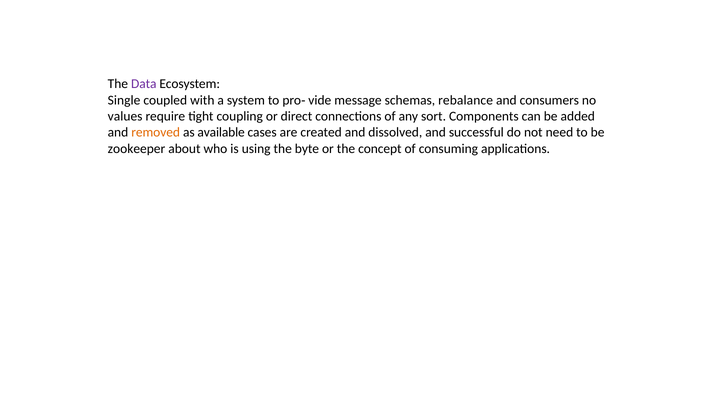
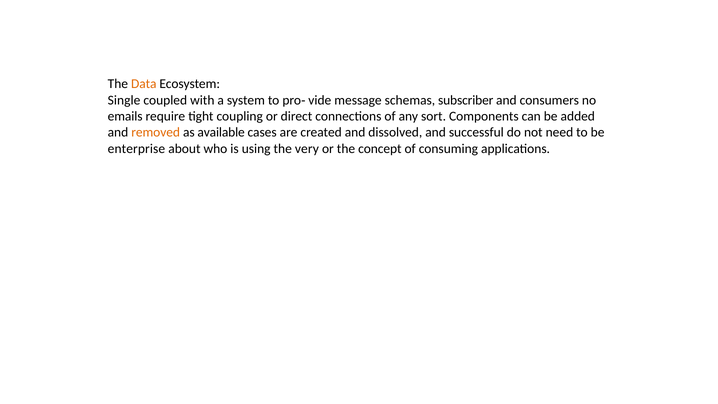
Data colour: purple -> orange (144, 84)
rebalance: rebalance -> subscriber (466, 100)
values: values -> emails (125, 116)
zookeeper: zookeeper -> enterprise (136, 149)
byte: byte -> very (307, 149)
